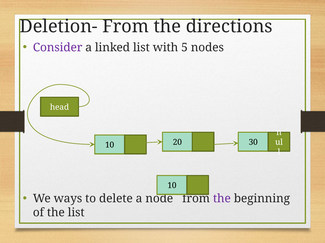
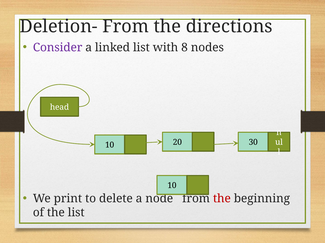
5: 5 -> 8 (184, 48)
ways: ways -> print (68, 199)
the colour: purple -> red (222, 199)
